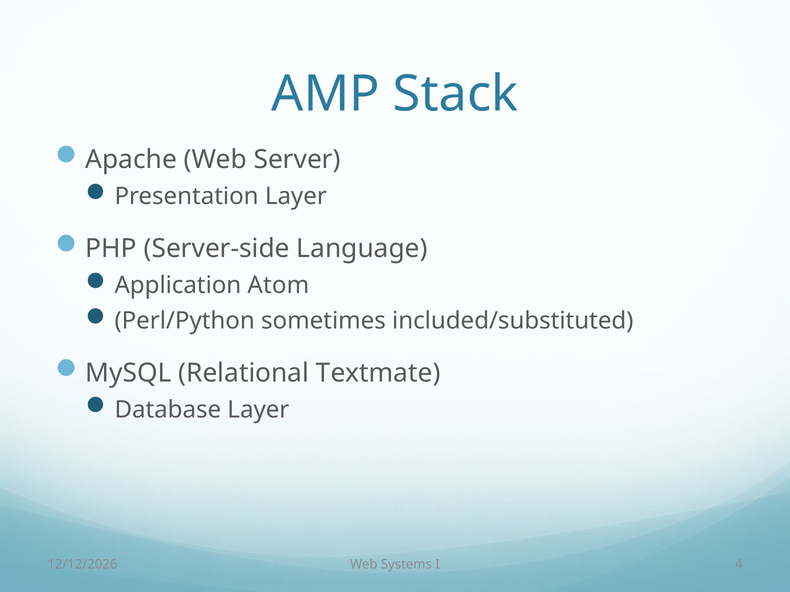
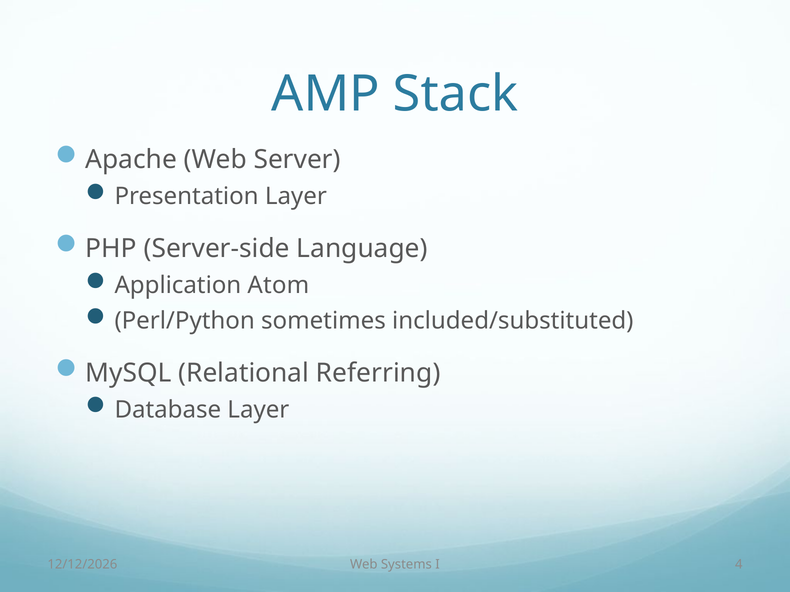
Textmate: Textmate -> Referring (378, 373)
